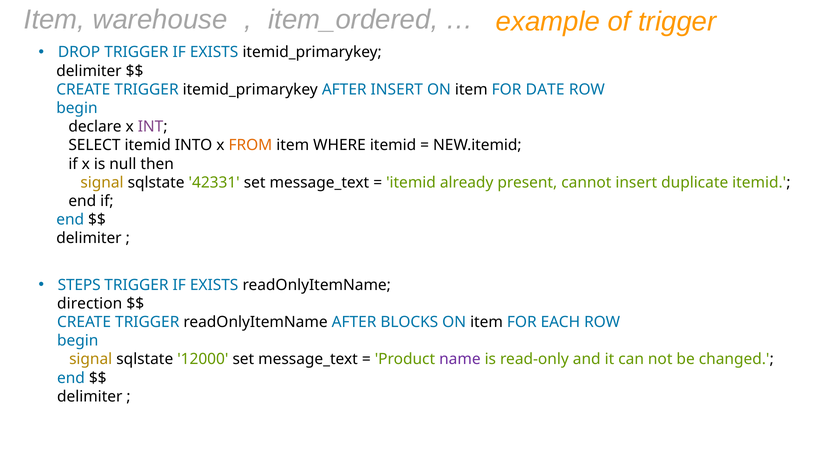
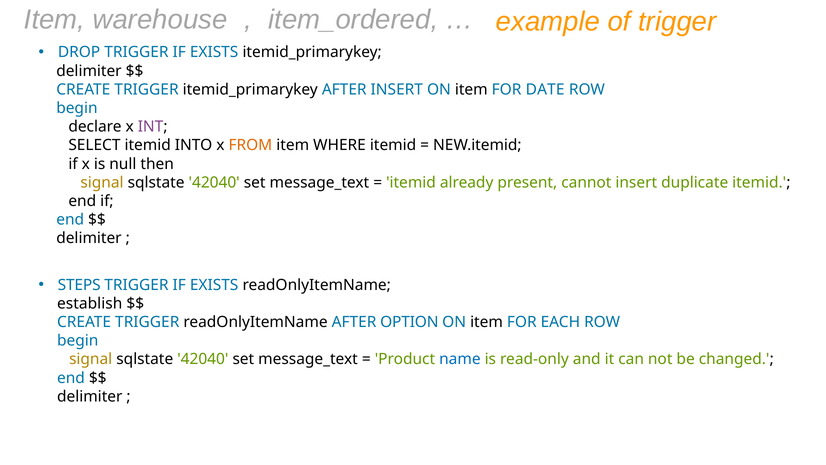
42331: 42331 -> 42040 (214, 182)
direction: direction -> establish (90, 303)
BLOCKS: BLOCKS -> OPTION (409, 322)
12000: 12000 -> 42040 (203, 359)
name colour: purple -> blue (460, 359)
